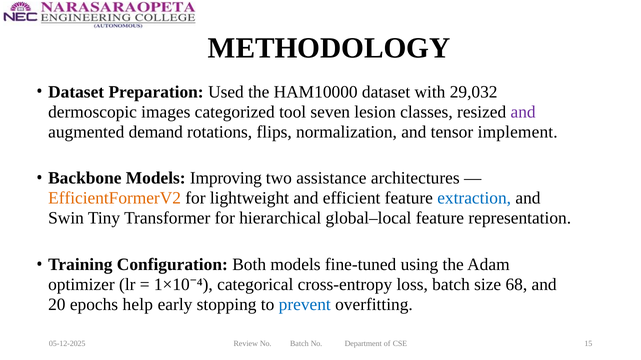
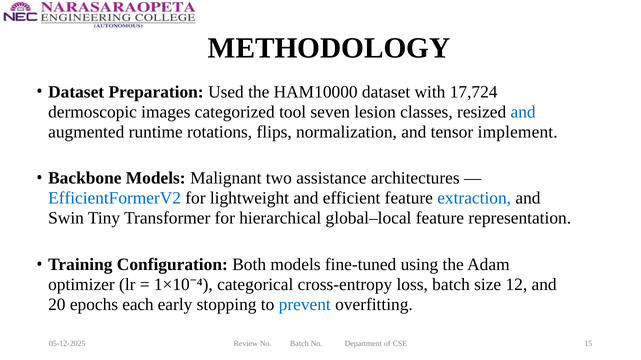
29,032: 29,032 -> 17,724 (474, 92)
and colour: purple -> blue (523, 112)
demand: demand -> runtime (156, 132)
Improving: Improving -> Malignant (226, 179)
EfficientFormerV2 colour: orange -> blue (115, 199)
68: 68 -> 12 (516, 285)
help: help -> each (138, 305)
